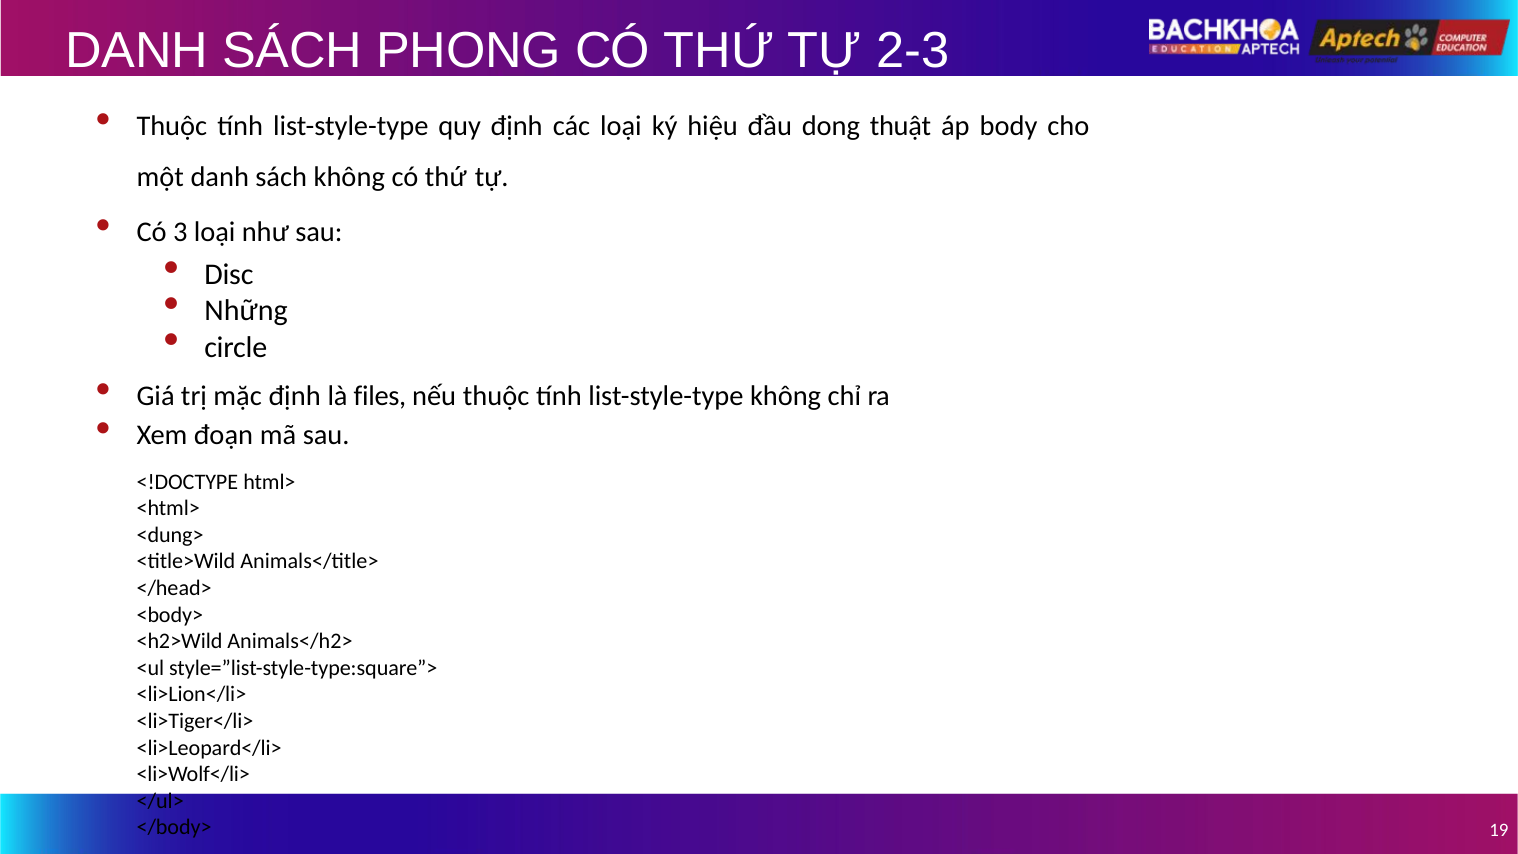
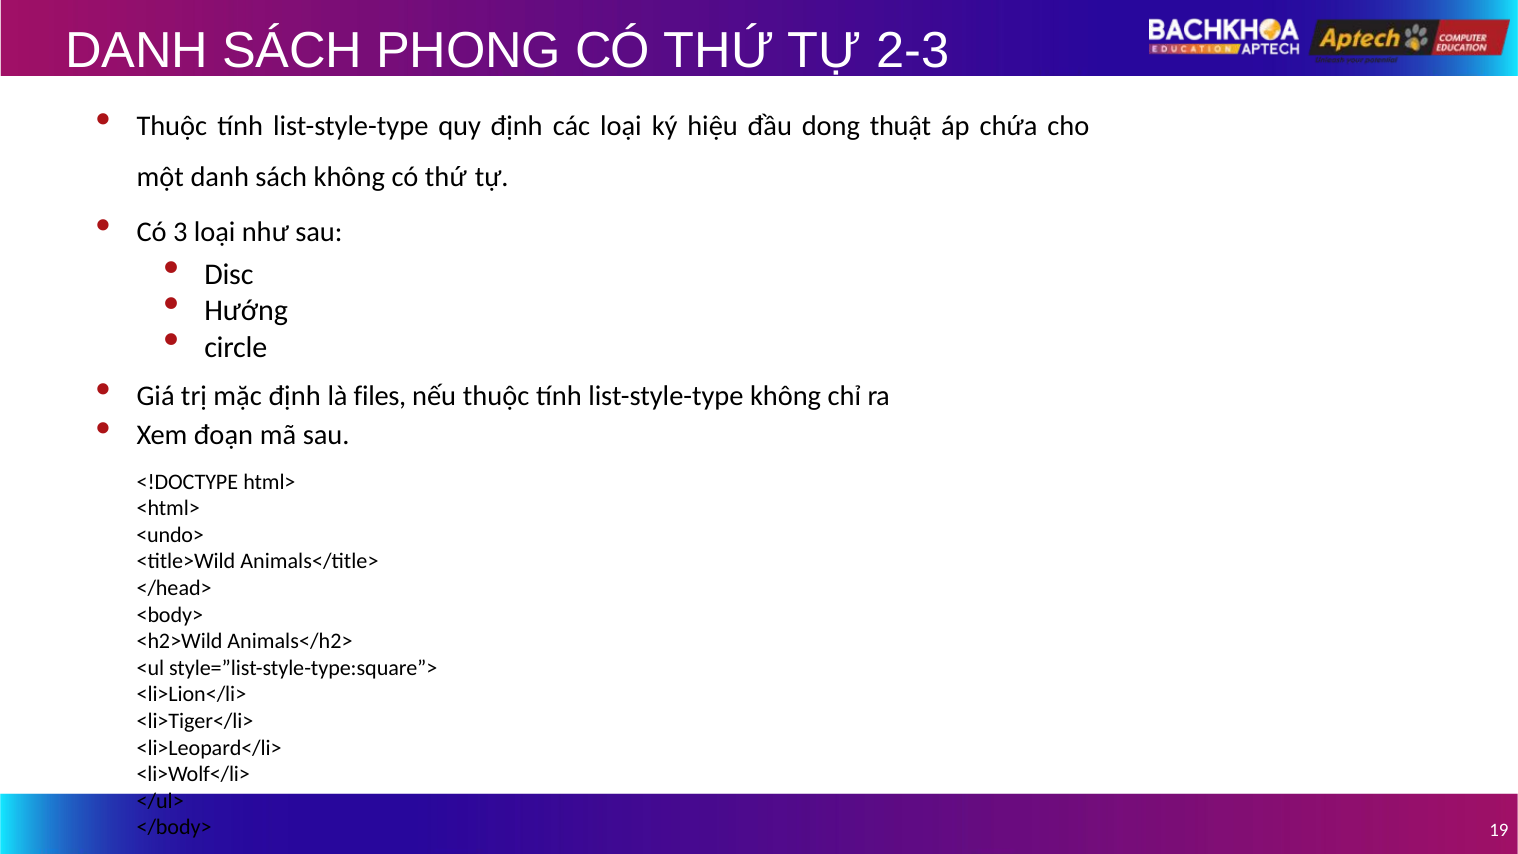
body: body -> chứa (1009, 126)
Những: Những -> Hướng (246, 311)
<dung>: <dung> -> <undo> (170, 535)
